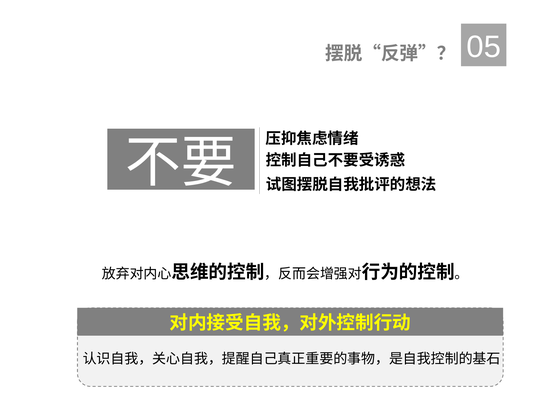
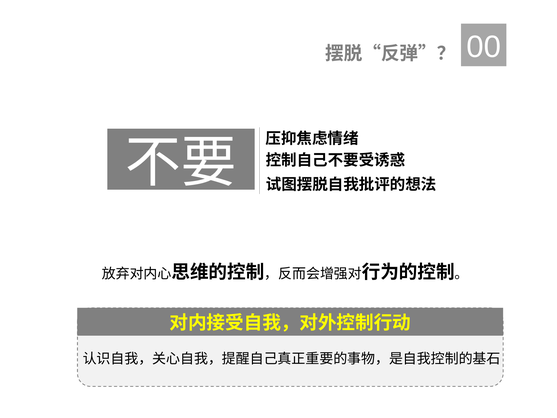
05: 05 -> 00 (484, 47)
